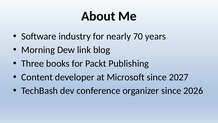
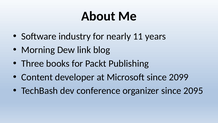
70: 70 -> 11 (138, 36)
2027: 2027 -> 2099 (179, 77)
2026: 2026 -> 2095 (193, 90)
